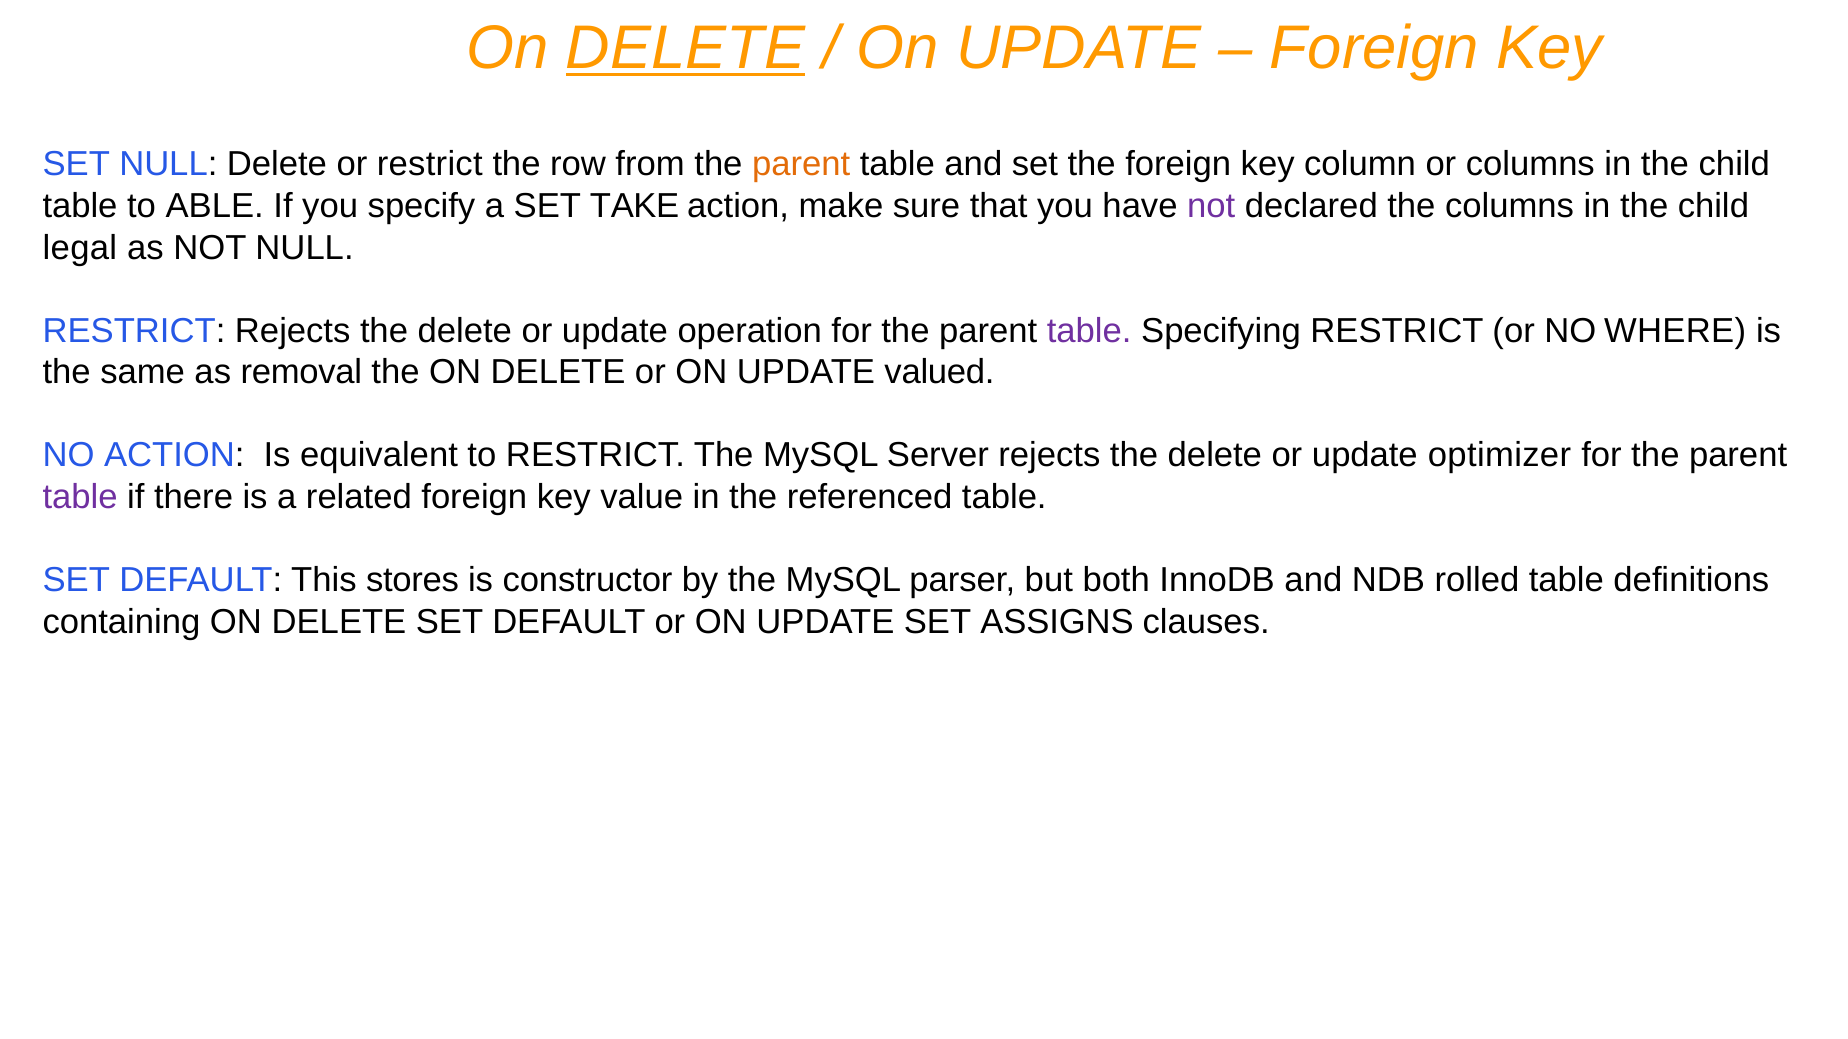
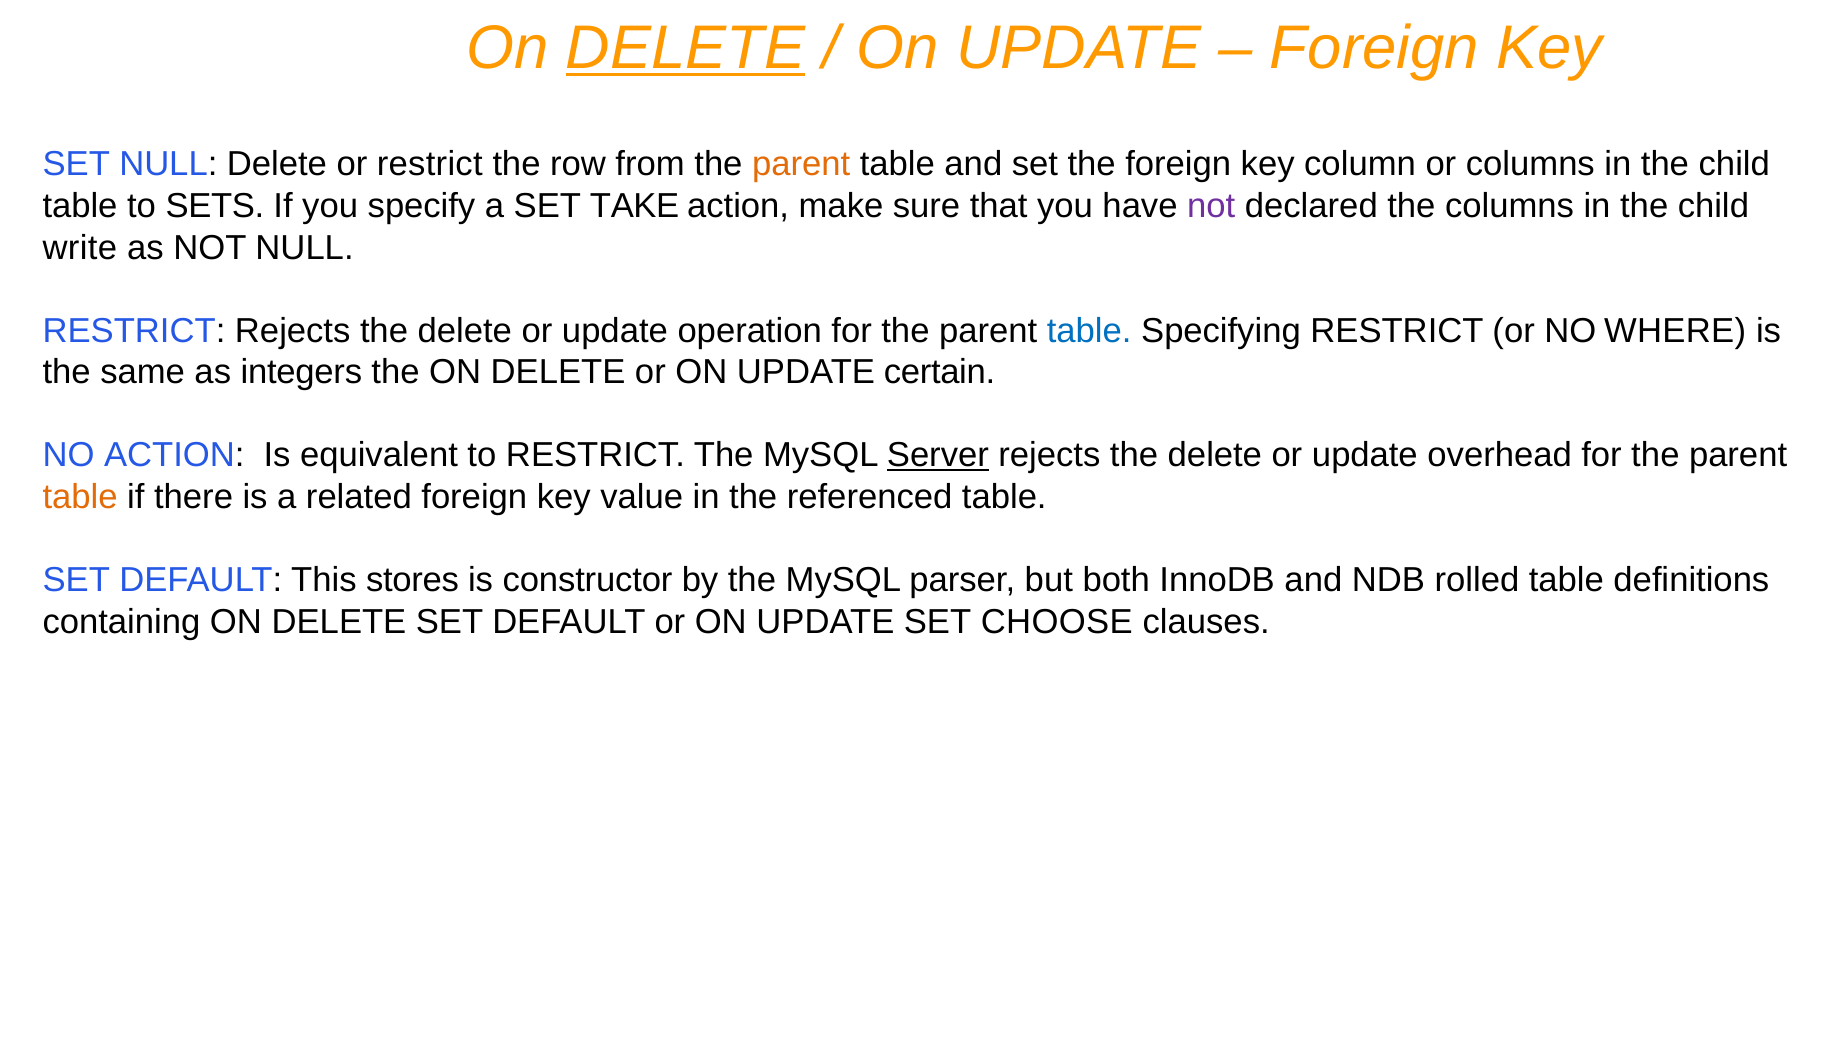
ABLE: ABLE -> SETS (215, 206)
legal: legal -> write (80, 248)
table colour: purple -> blue (1089, 331)
removal: removal -> integers (301, 372)
valued: valued -> certain (940, 372)
Server underline: none -> present (938, 456)
optimizer: optimizer -> overhead (1500, 456)
table colour: purple -> orange (80, 497)
ASSIGNS: ASSIGNS -> CHOOSE (1057, 622)
